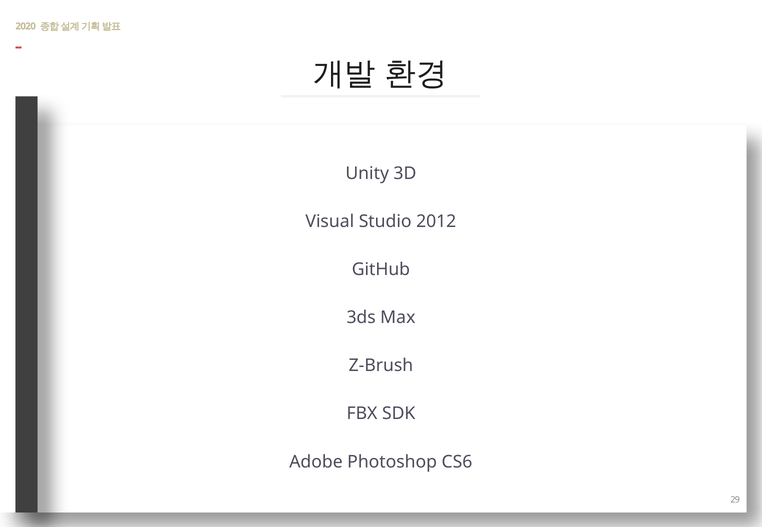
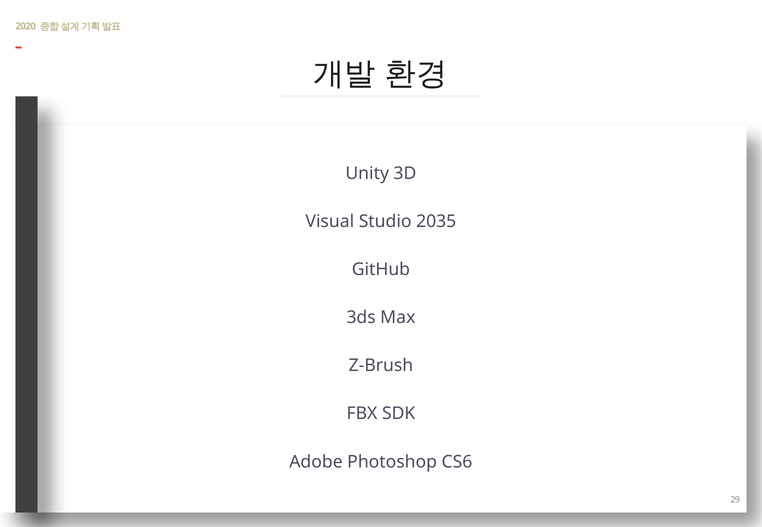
2012: 2012 -> 2035 (436, 222)
